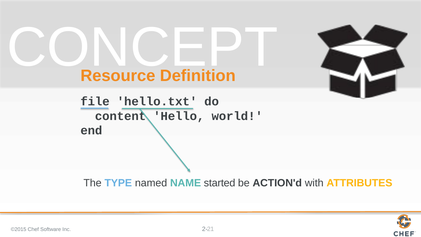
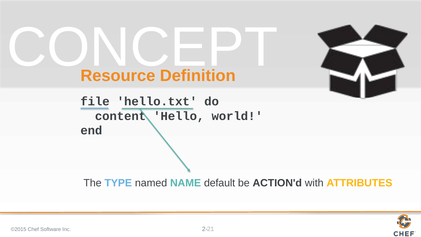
started: started -> default (220, 183)
